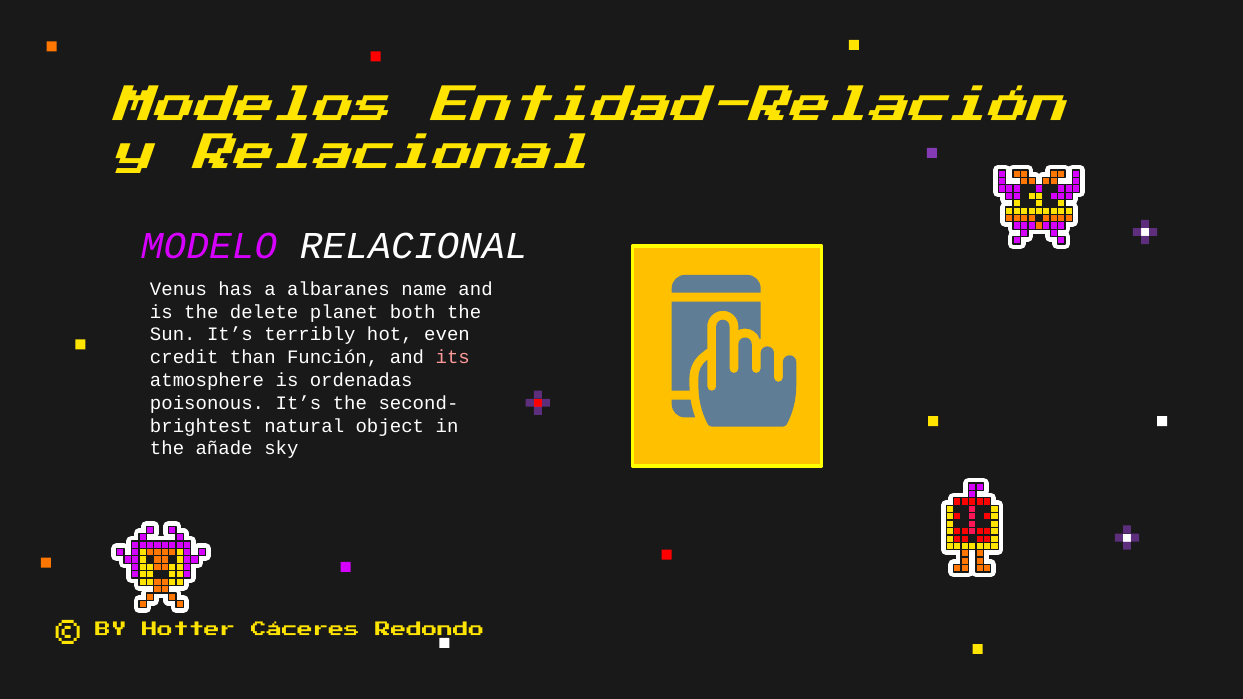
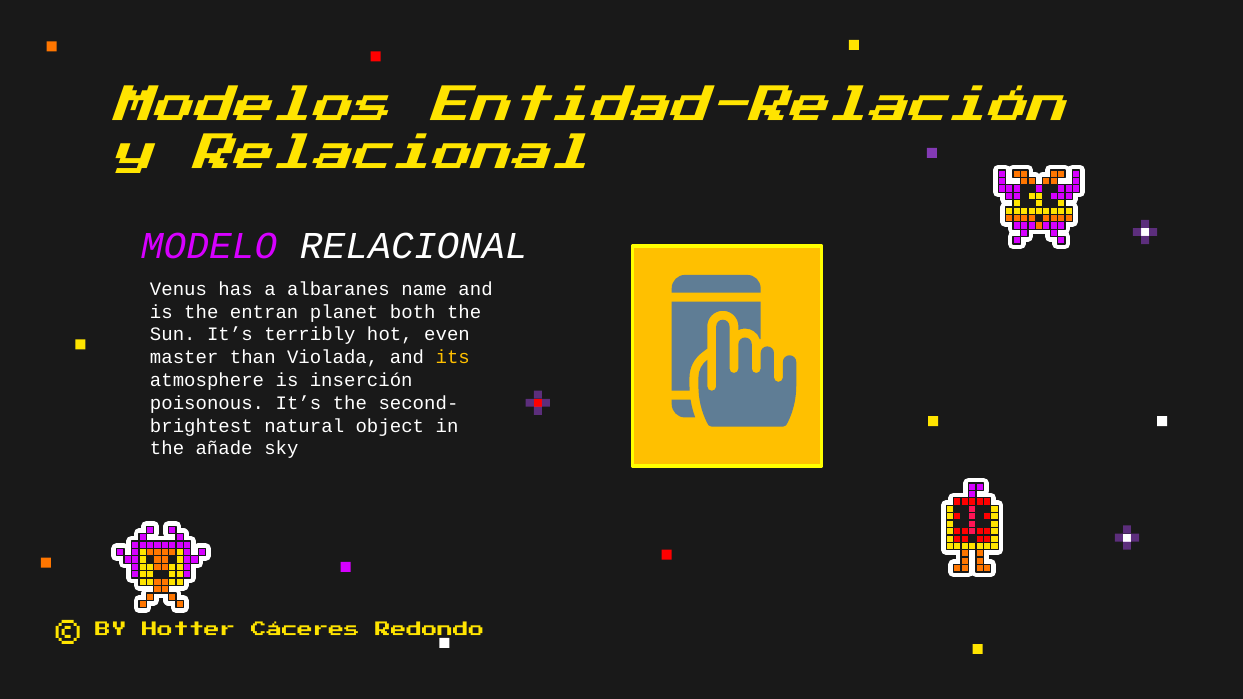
delete: delete -> entran (264, 312)
credit: credit -> master (184, 358)
Función: Función -> Violada (333, 358)
its colour: pink -> yellow (453, 358)
ordenadas: ordenadas -> inserción (361, 380)
